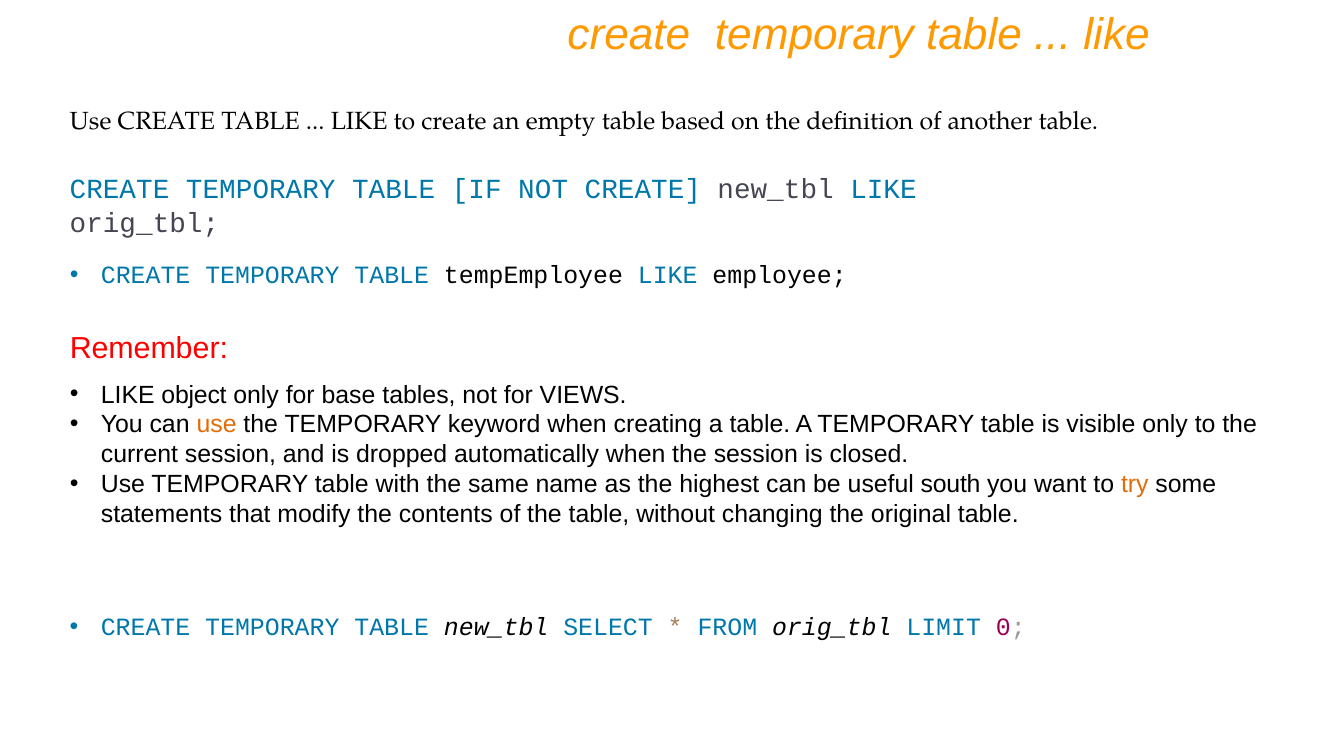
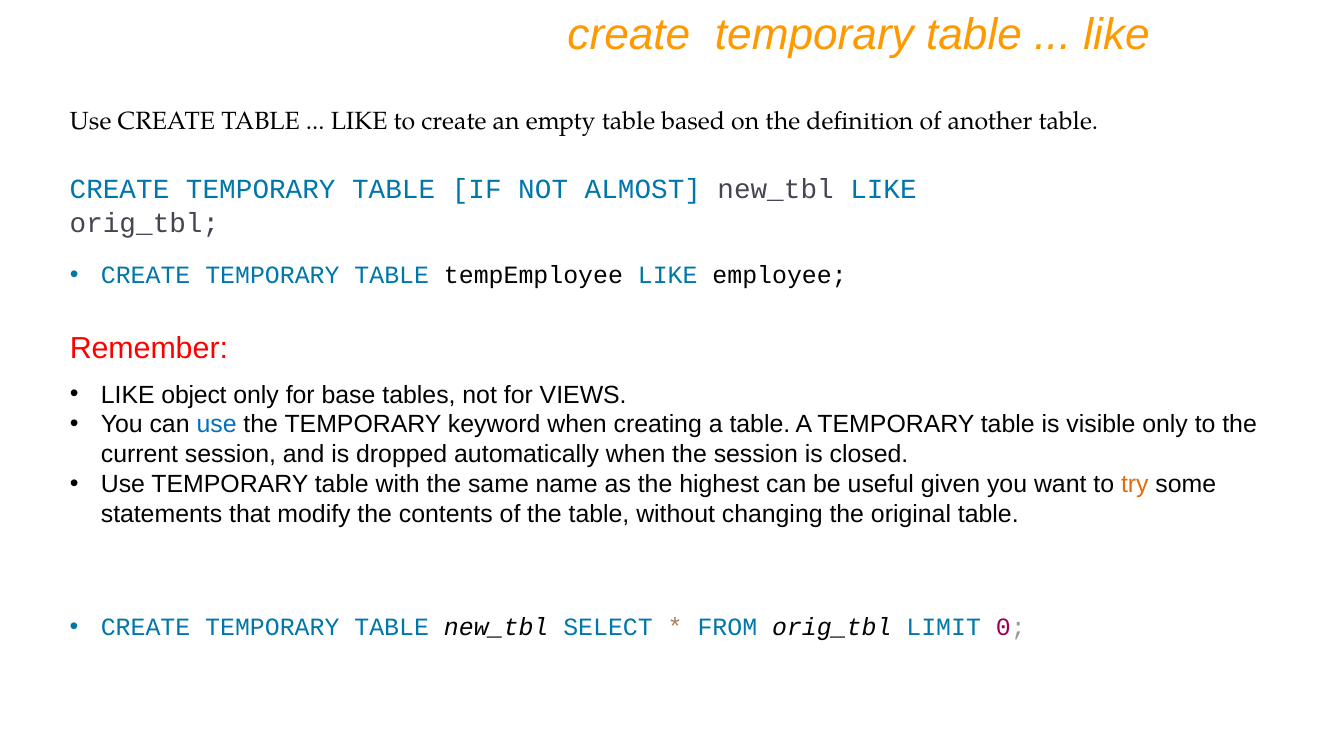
NOT CREATE: CREATE -> ALMOST (643, 190)
use colour: orange -> blue (217, 425)
south: south -> given (951, 484)
